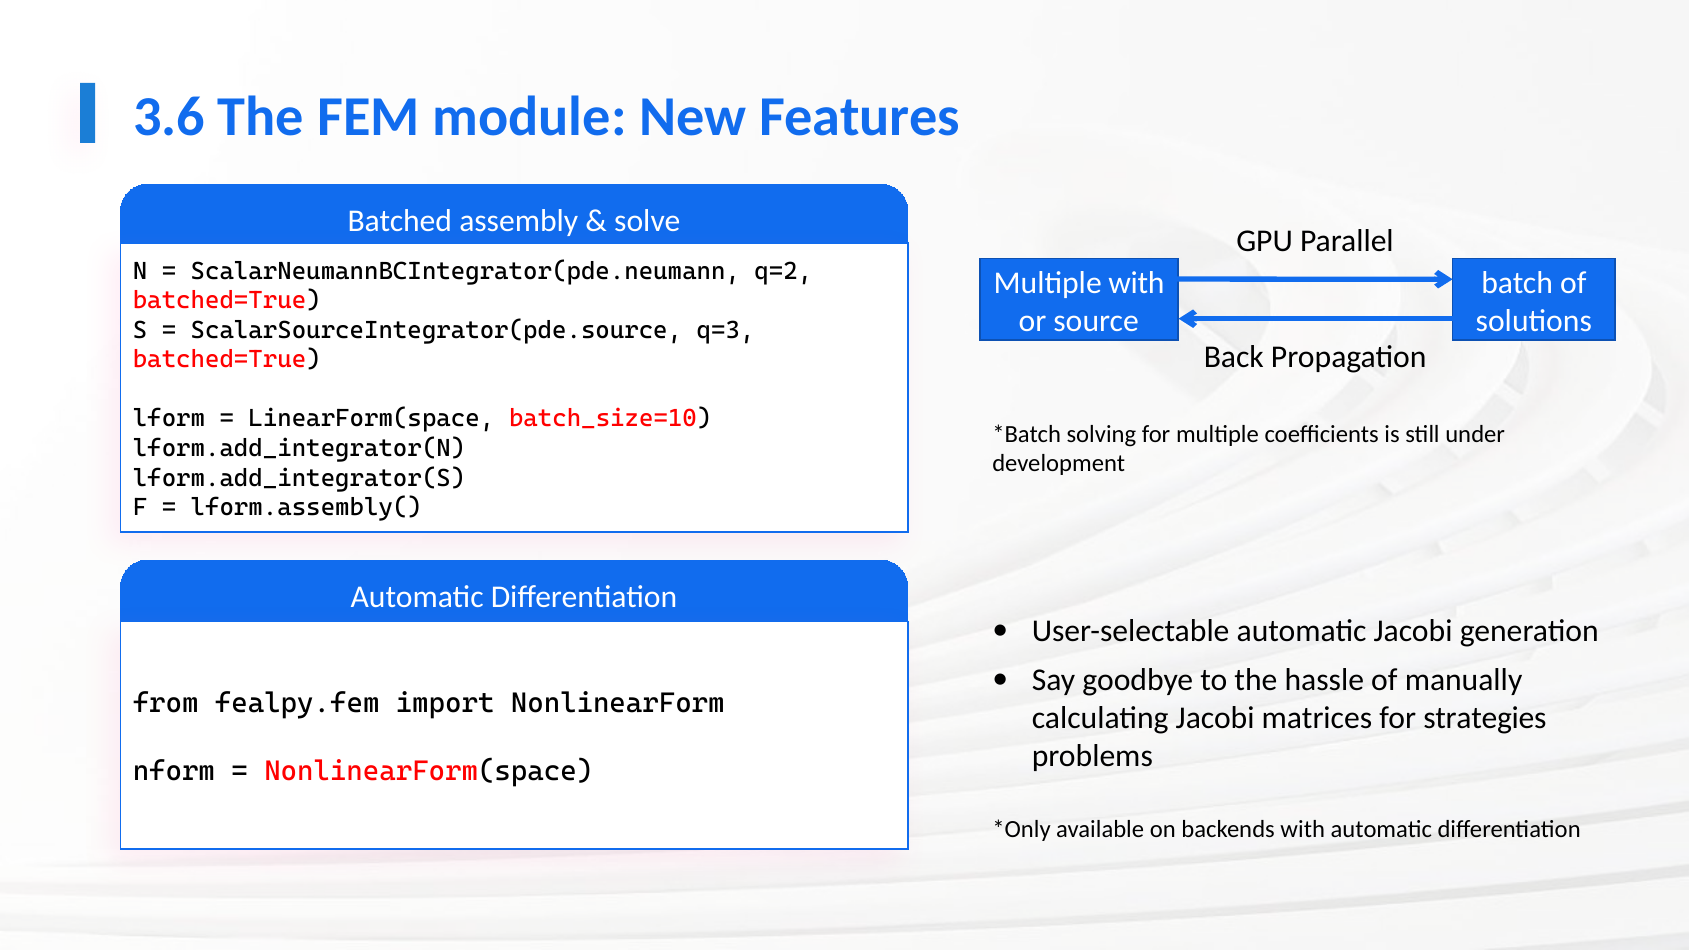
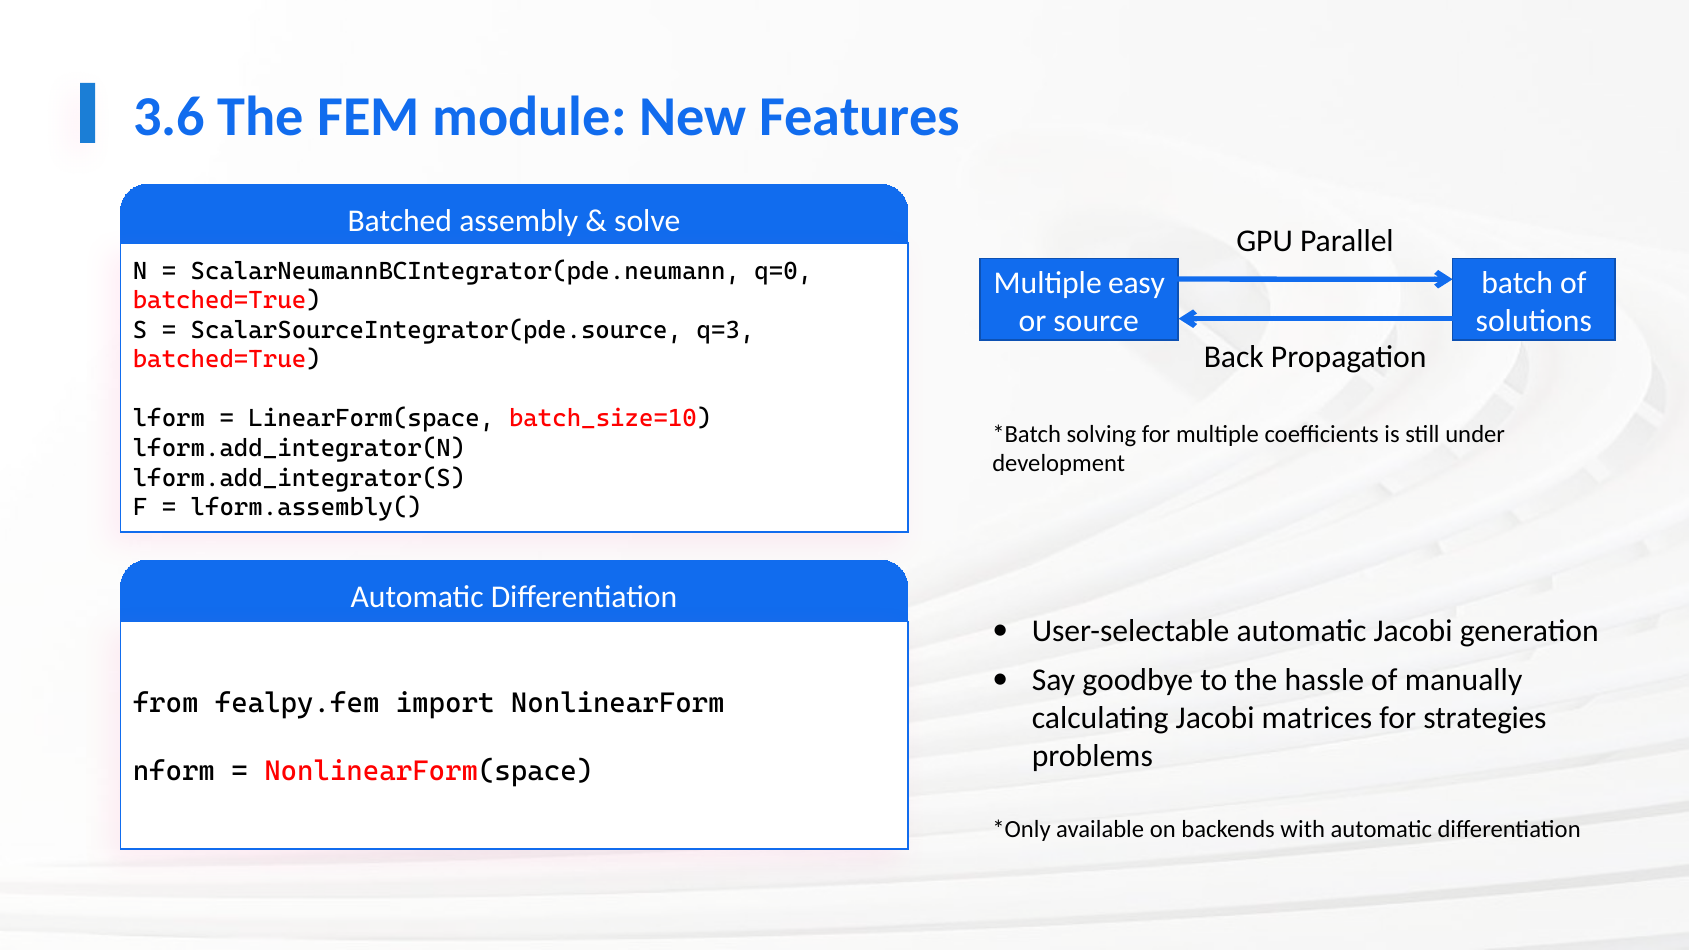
q=2: q=2 -> q=0 (783, 271)
Multiple with: with -> easy (1137, 283)
